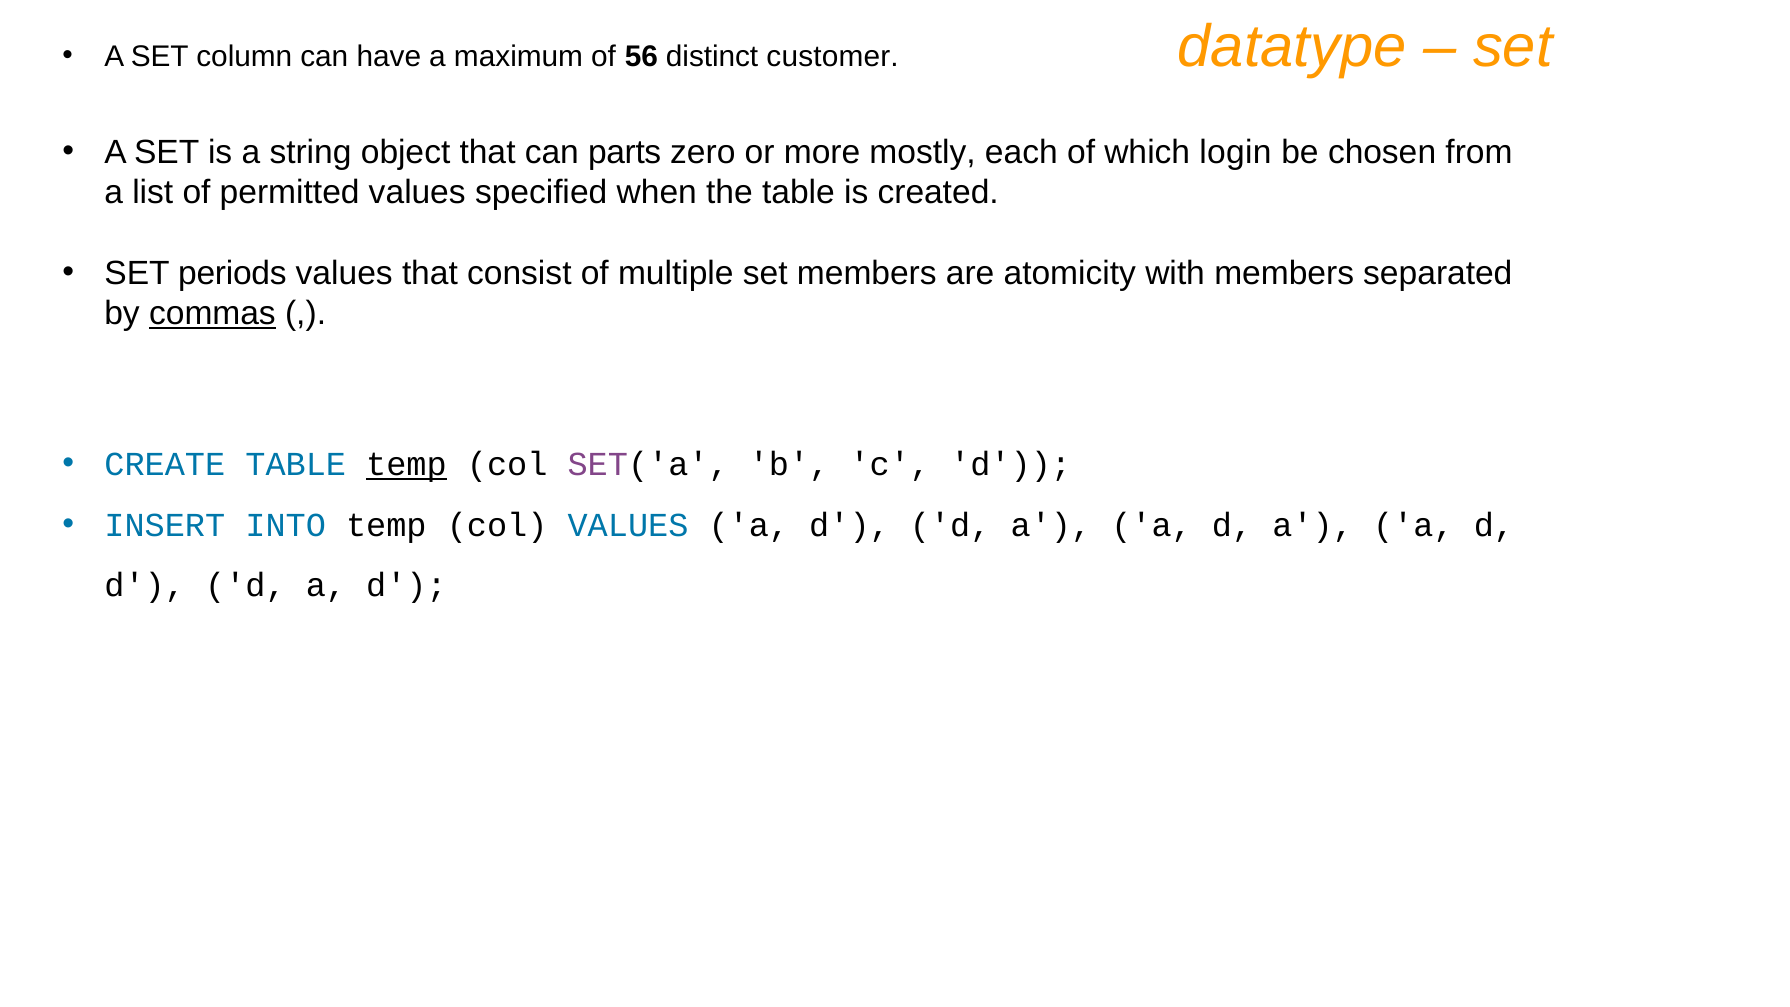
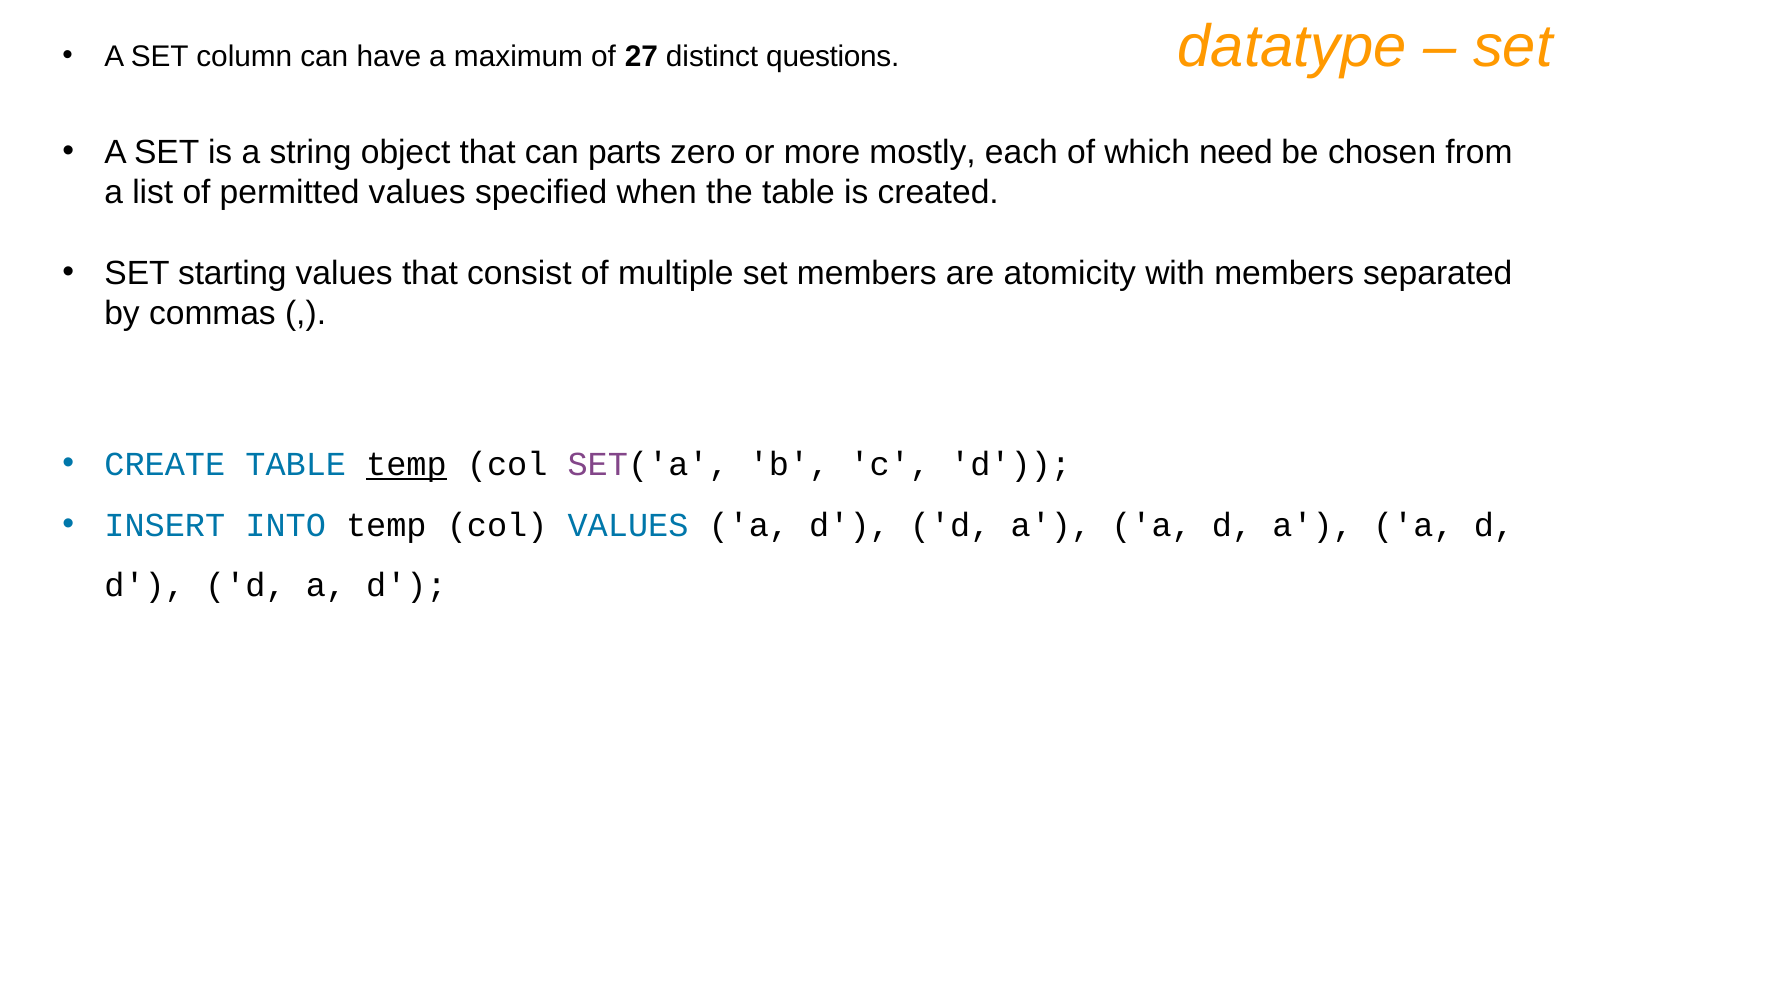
56: 56 -> 27 (641, 56)
customer: customer -> questions (833, 56)
login: login -> need (1236, 152)
periods: periods -> starting (232, 273)
commas underline: present -> none (212, 313)
